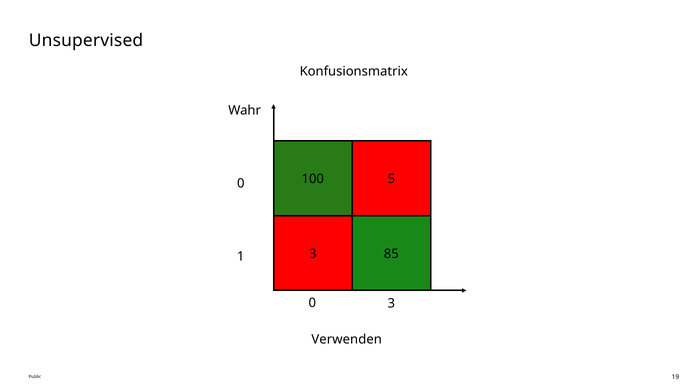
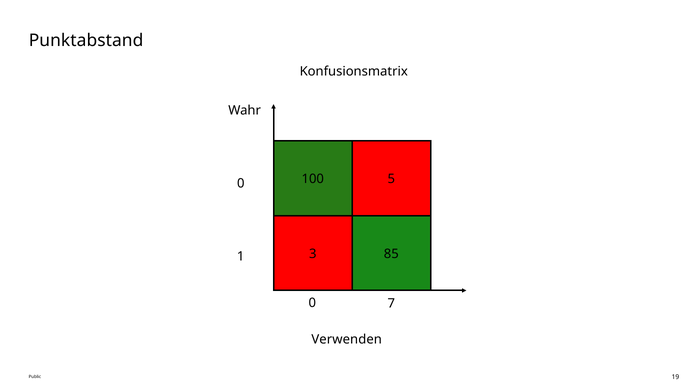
Unsupervised: Unsupervised -> Punktabstand (86, 40)
0 3: 3 -> 7 (391, 304)
